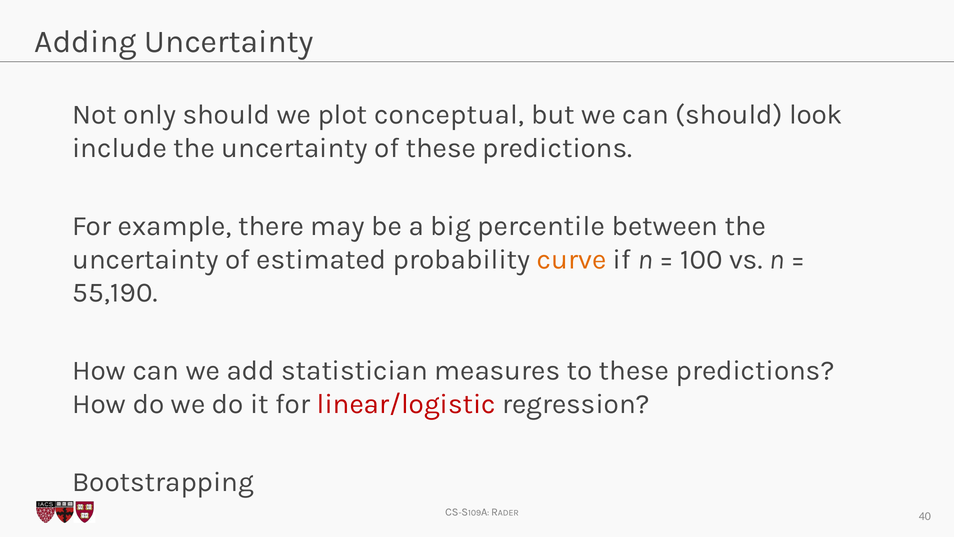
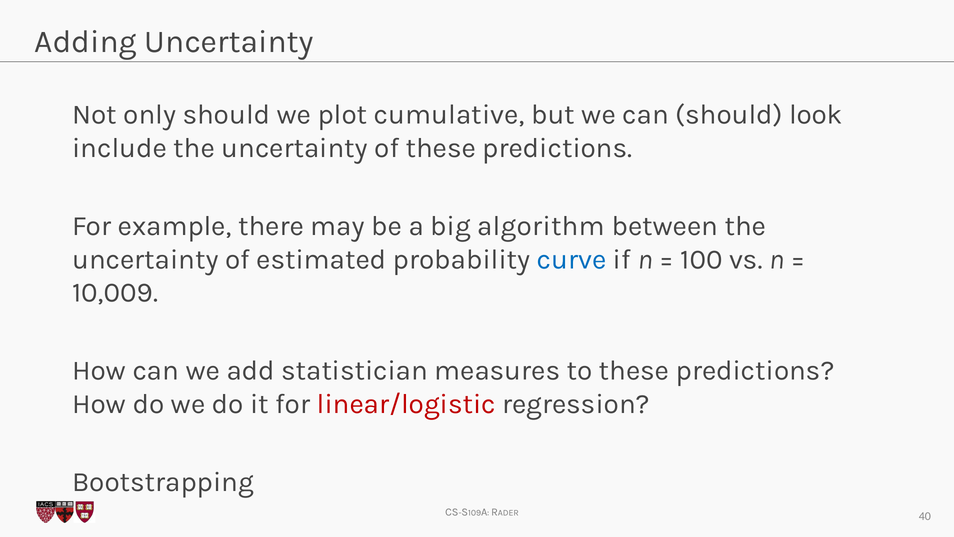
conceptual: conceptual -> cumulative (449, 114)
percentile: percentile -> algorithm (541, 226)
curve colour: orange -> blue (572, 259)
55,190: 55,190 -> 10,009 (115, 293)
